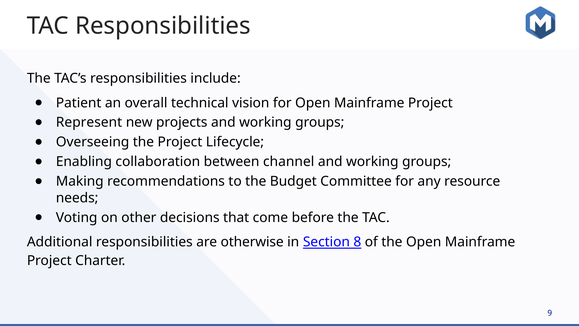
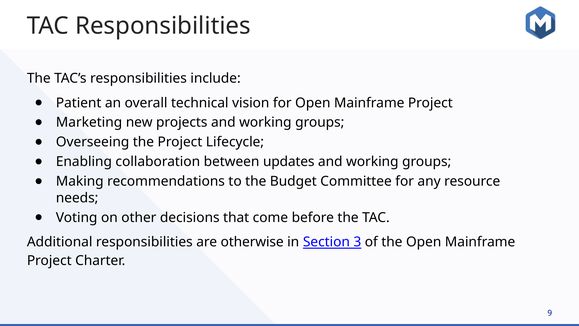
Represent: Represent -> Marketing (89, 122)
channel: channel -> updates (289, 162)
8: 8 -> 3 (357, 242)
